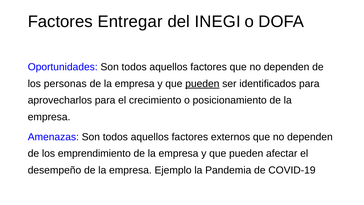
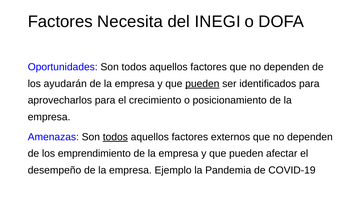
Entregar: Entregar -> Necesita (130, 22)
personas: personas -> ayudarán (65, 84)
todos underline: none -> present (115, 137)
